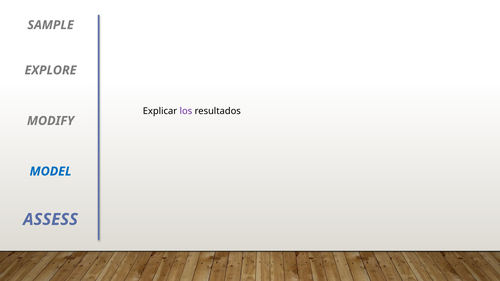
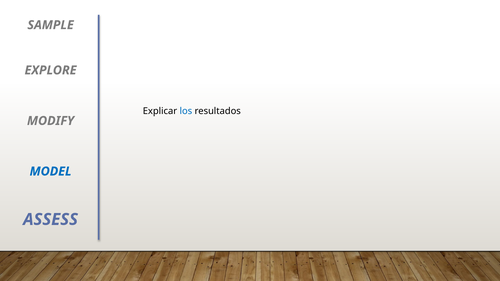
los colour: purple -> blue (186, 111)
